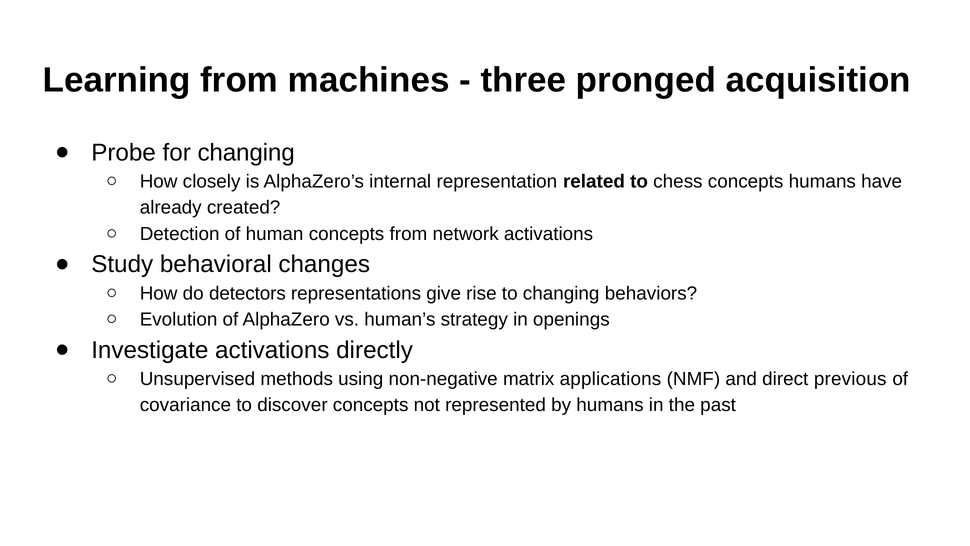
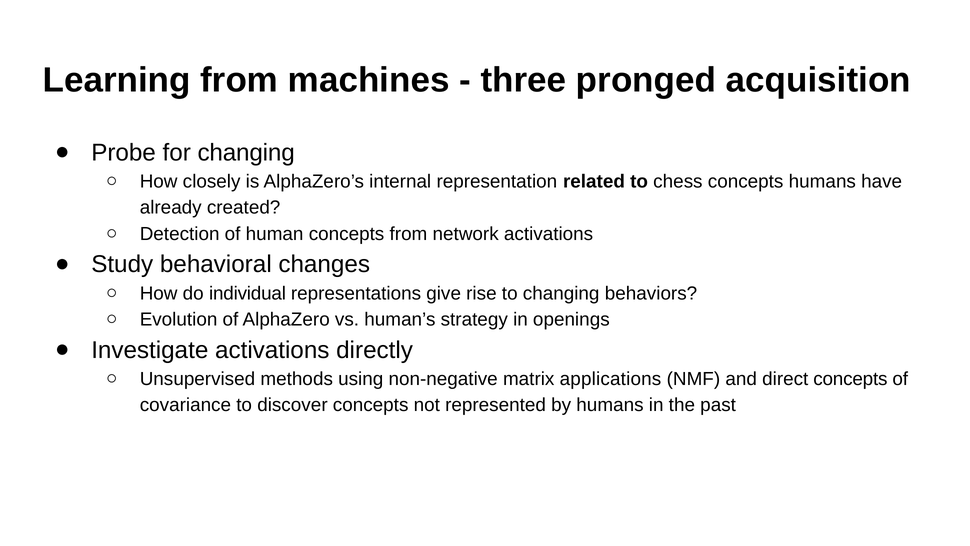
detectors: detectors -> individual (247, 293)
direct previous: previous -> concepts (850, 379)
